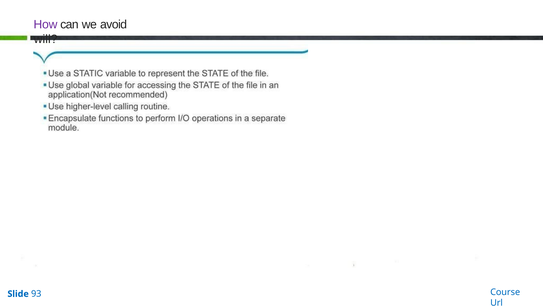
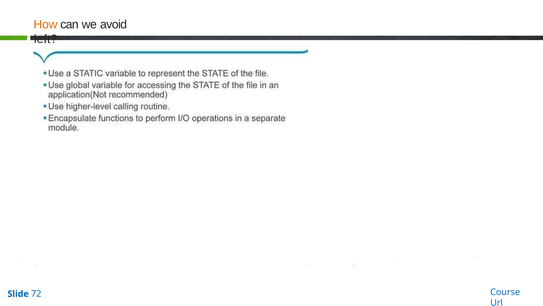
How colour: purple -> orange (45, 25)
will: will -> left (46, 39)
93: 93 -> 72 (36, 294)
